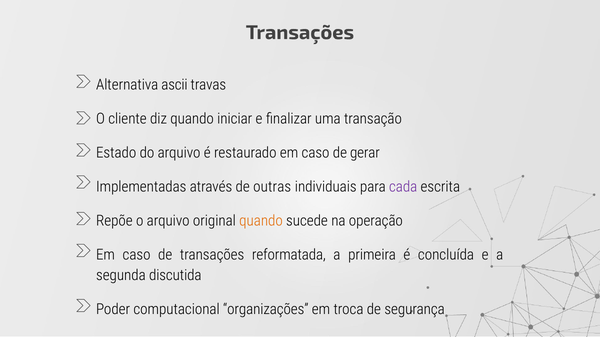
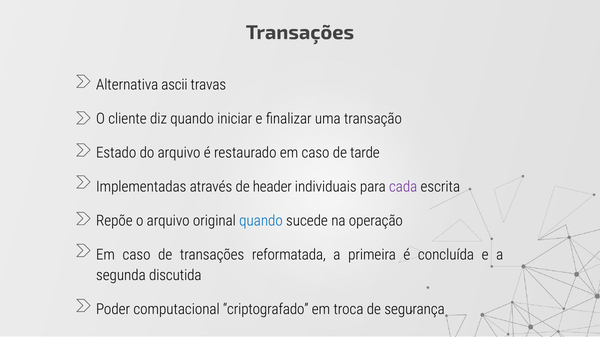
gerar: gerar -> tarde (365, 153)
outras: outras -> header (272, 187)
quando colour: orange -> blue (261, 221)
organizações: organizações -> criptografado (266, 310)
